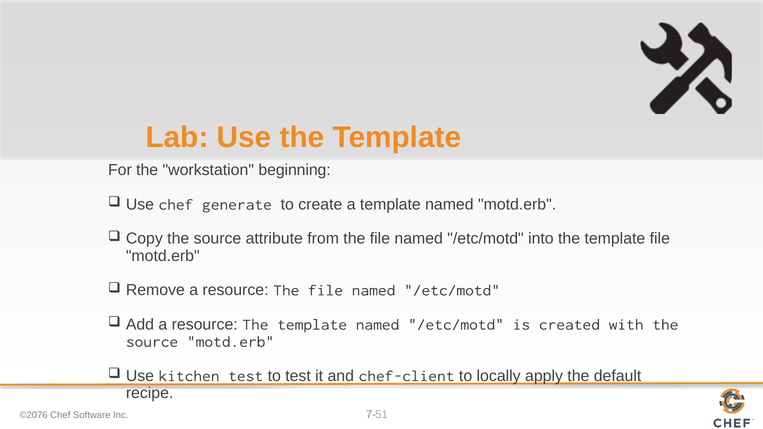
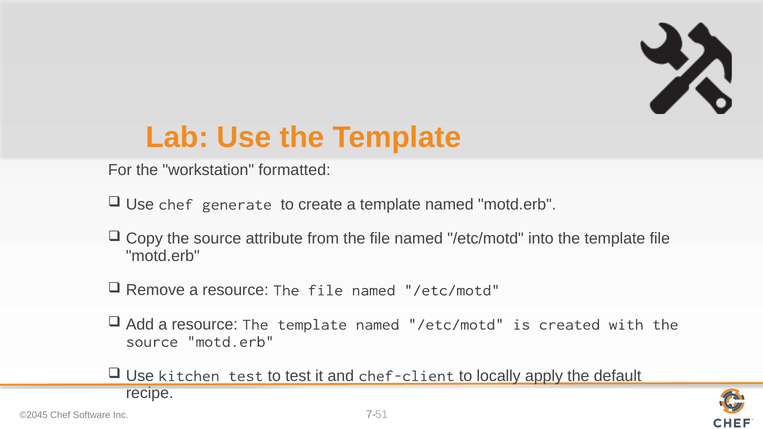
beginning: beginning -> formatted (294, 170)
©2076: ©2076 -> ©2045 (34, 415)
